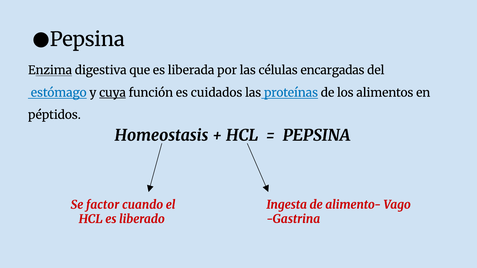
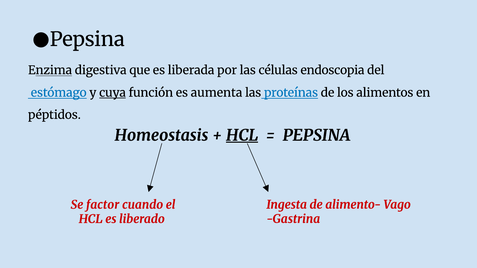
encargadas: encargadas -> endoscopia (332, 70)
cuidados: cuidados -> aumenta (217, 93)
HCL underline: none -> present (242, 136)
